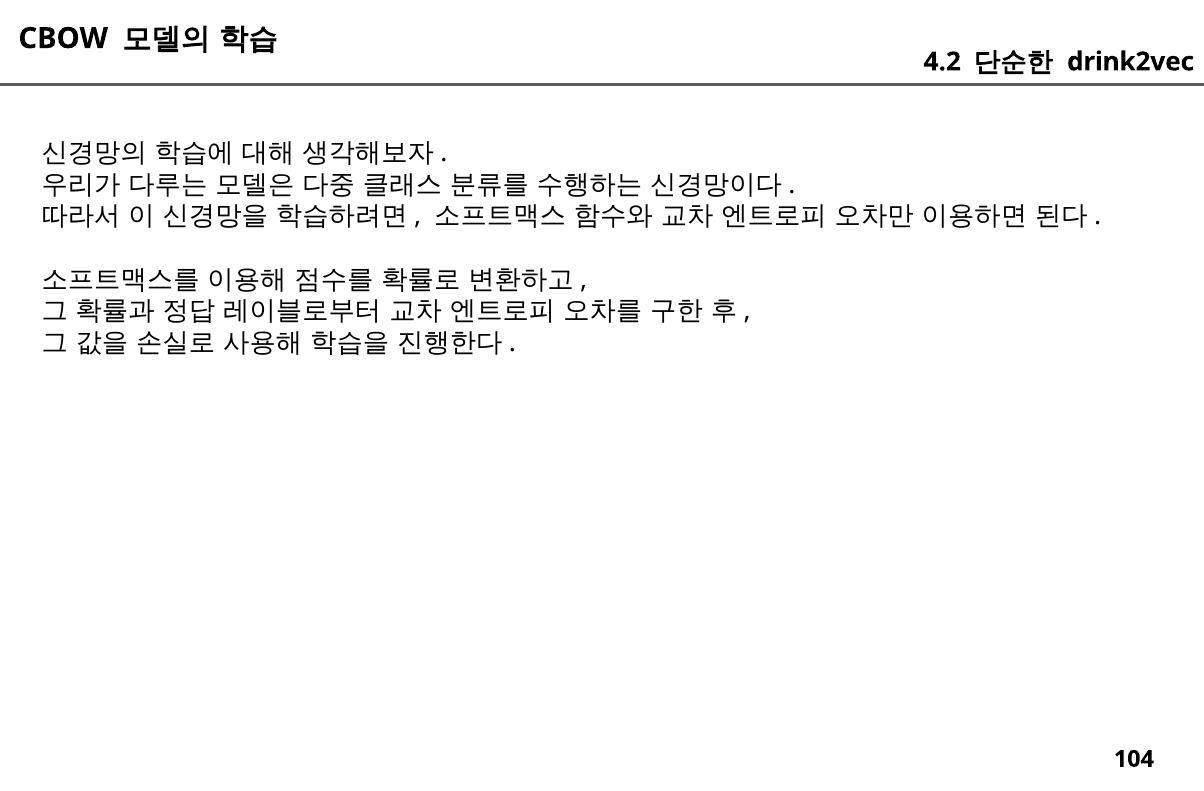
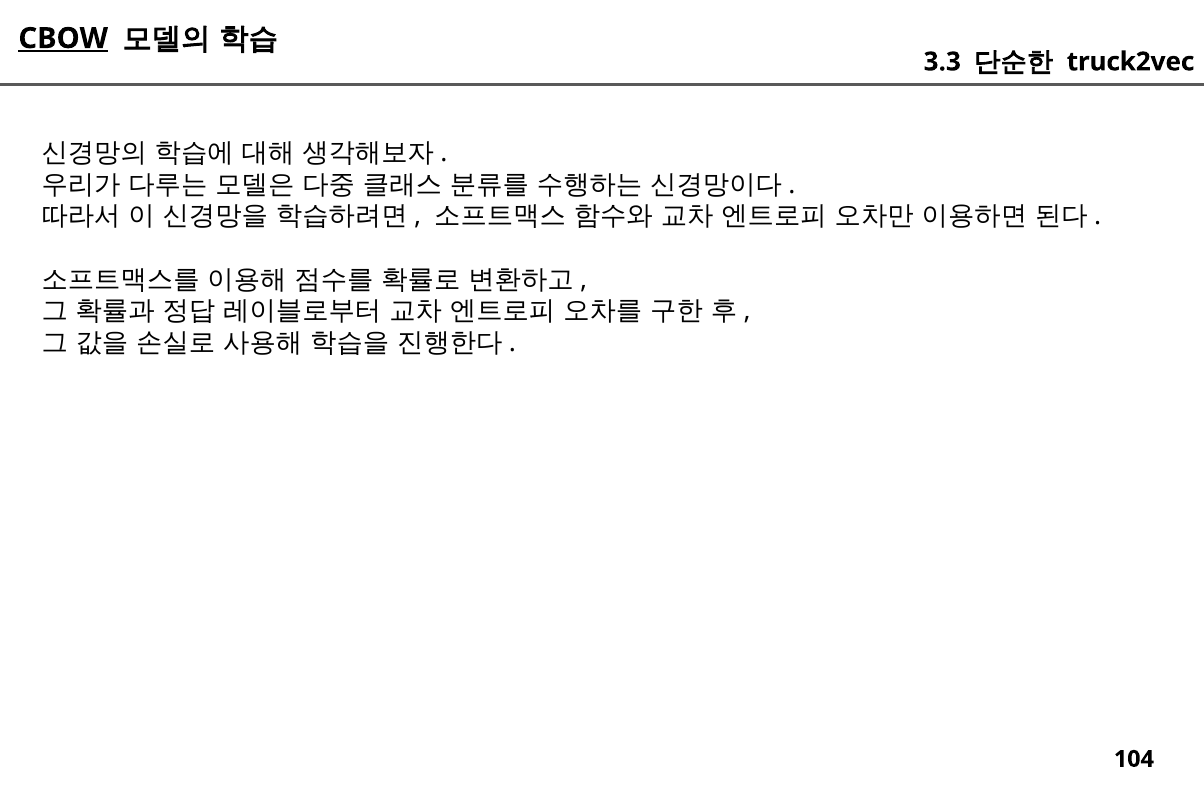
CBOW underline: none -> present (63, 38)
4.2: 4.2 -> 3.3 (942, 62)
drink2vec: drink2vec -> truck2vec (1131, 62)
